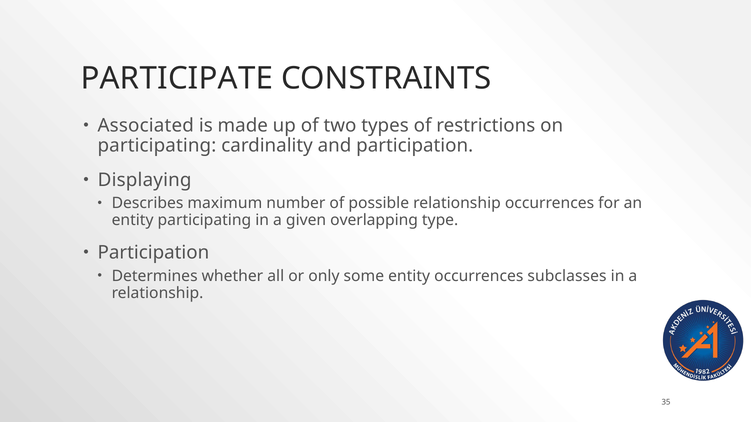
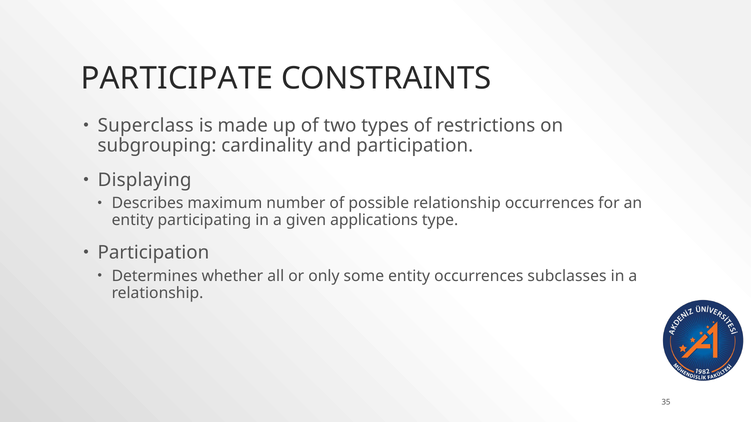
Associated: Associated -> Superclass (146, 126)
participating: participating -> subgrouping (157, 146)
overlapping: overlapping -> applications (374, 220)
